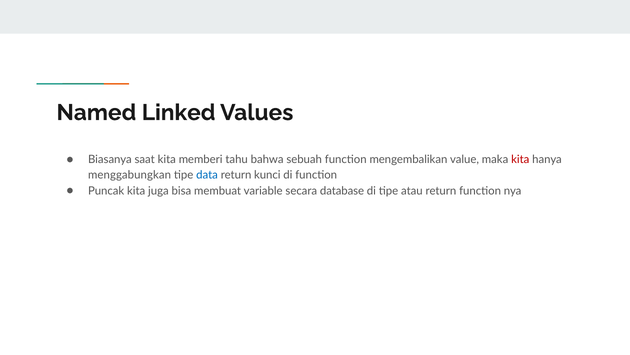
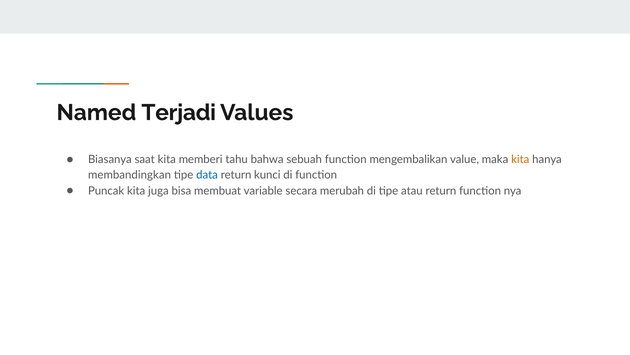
Linked: Linked -> Terjadi (179, 112)
kita colour: red -> orange (520, 159)
menggabungkan: menggabungkan -> membandingkan (130, 175)
database: database -> merubah (342, 191)
